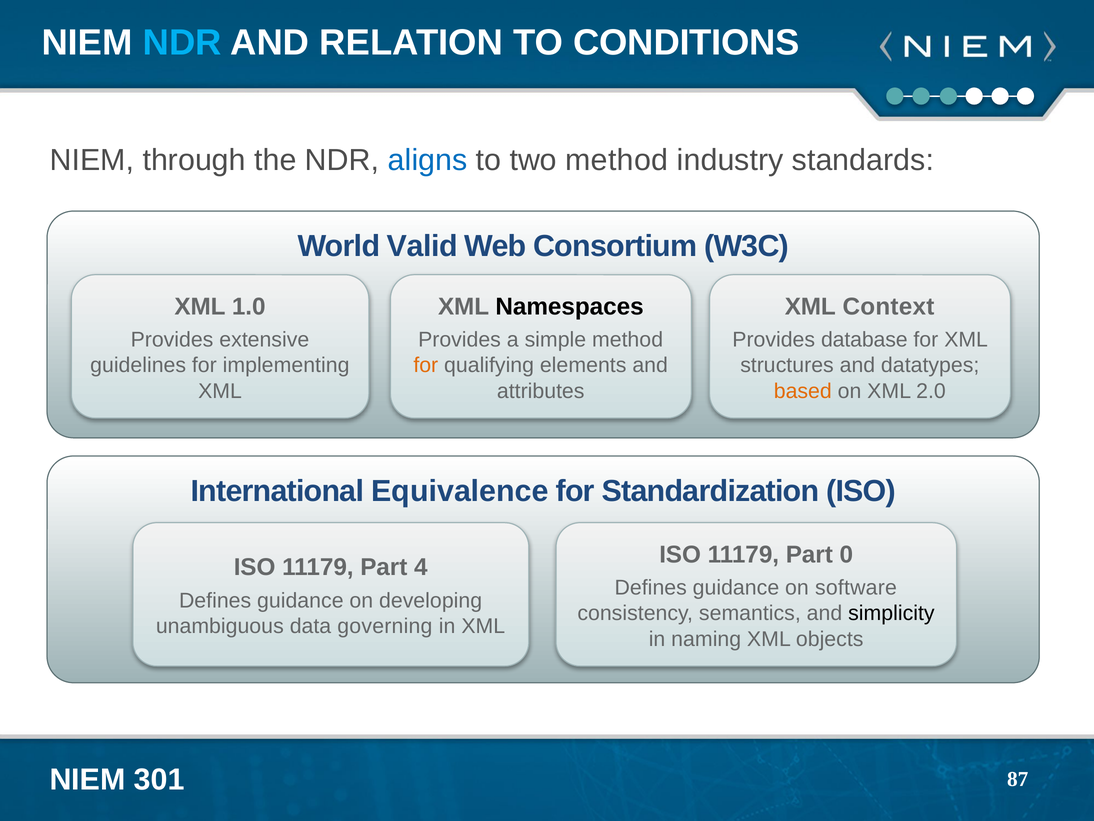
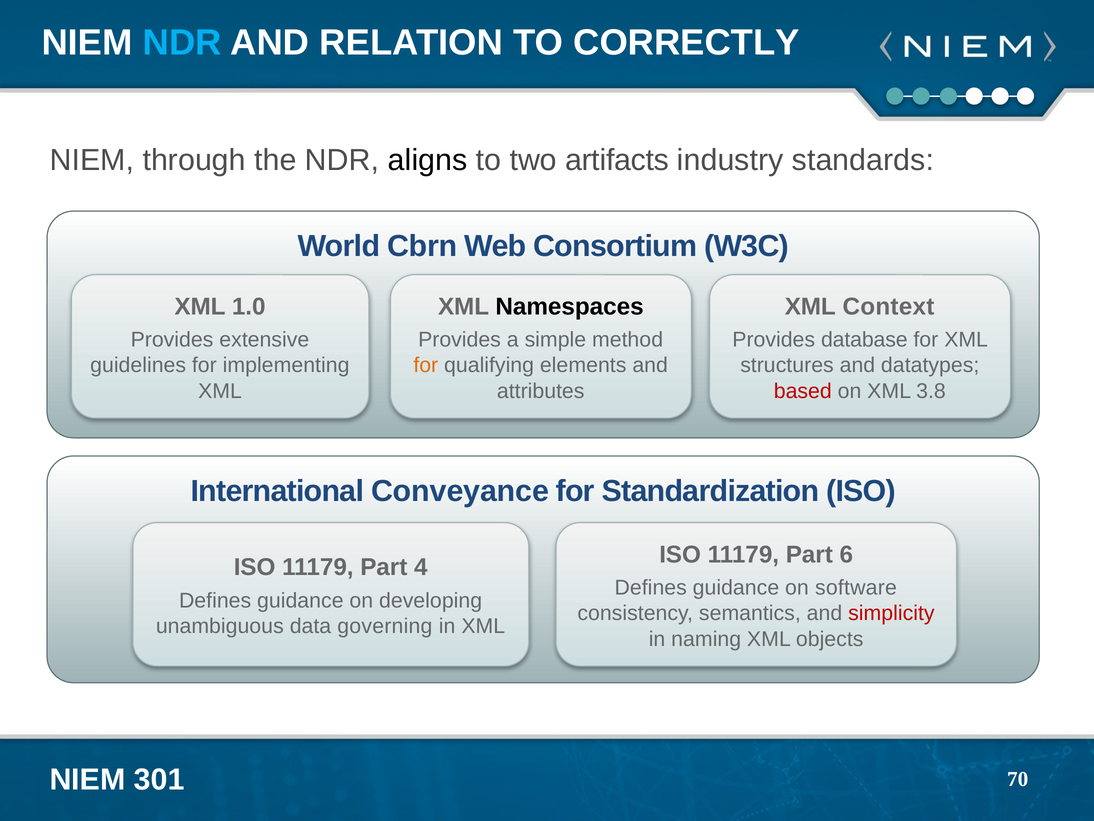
CONDITIONS: CONDITIONS -> CORRECTLY (686, 42)
aligns colour: blue -> black (428, 160)
two method: method -> artifacts (617, 160)
Valid: Valid -> Cbrn (422, 246)
based colour: orange -> red (803, 391)
2.0: 2.0 -> 3.8 (931, 391)
Equivalence: Equivalence -> Conveyance (460, 491)
0: 0 -> 6 (846, 554)
simplicity colour: black -> red (891, 613)
87: 87 -> 70 (1018, 779)
